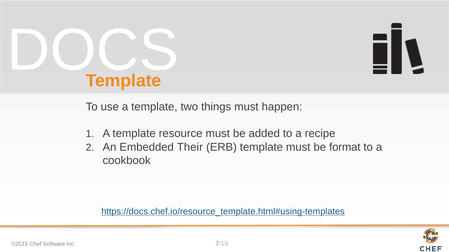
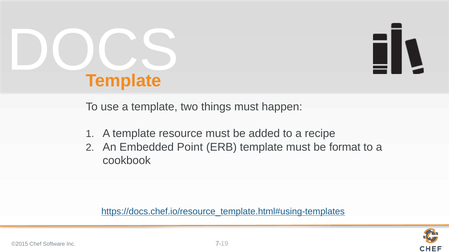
Their: Their -> Point (190, 147)
